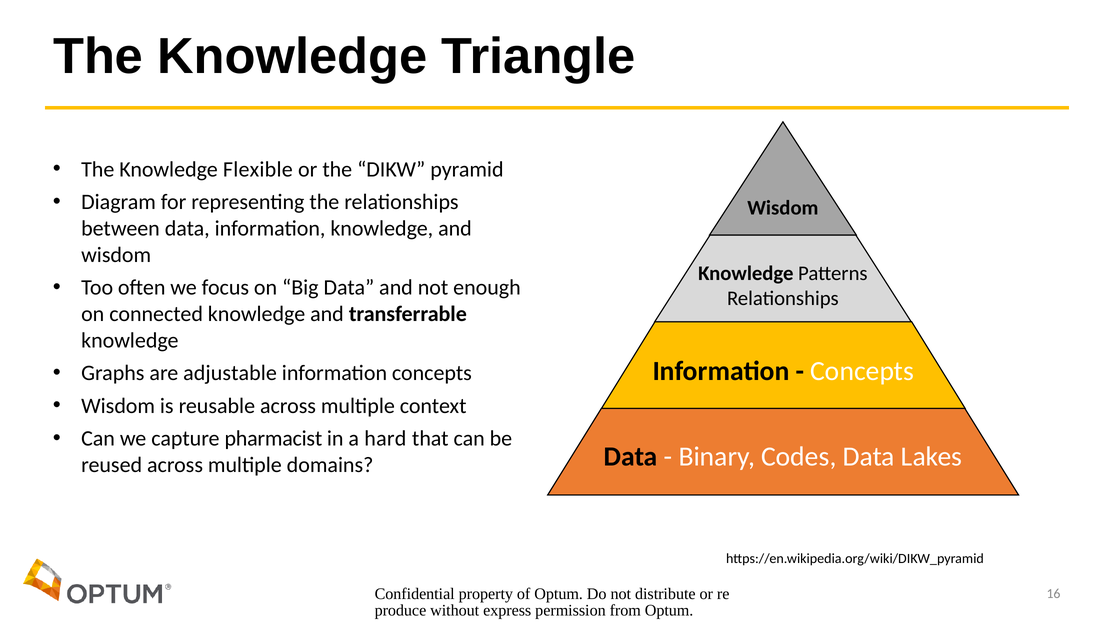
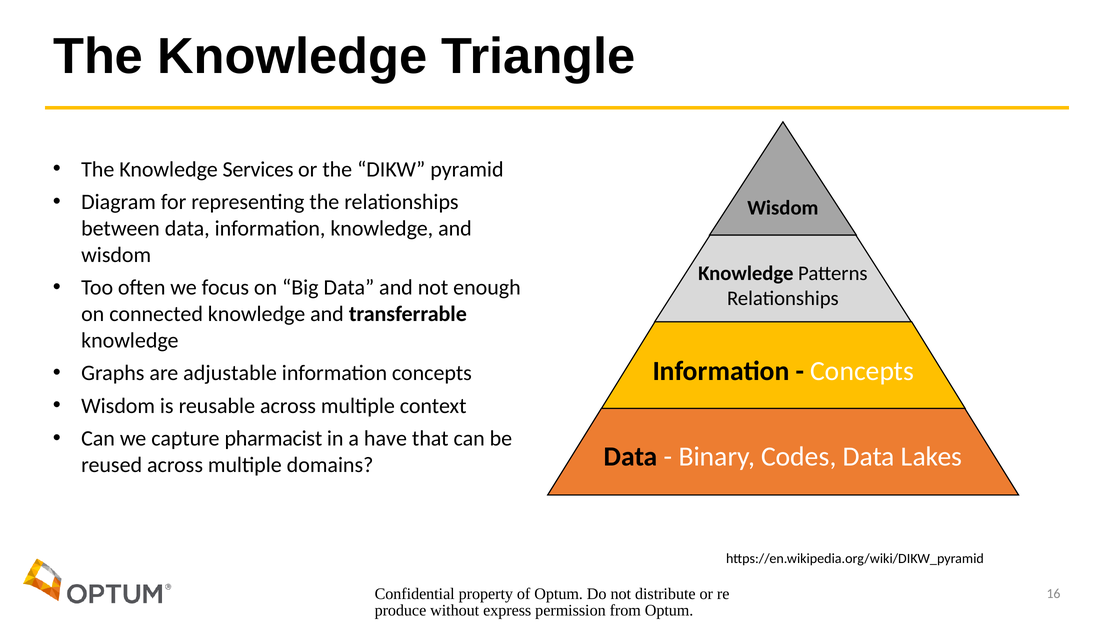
Flexible: Flexible -> Services (258, 169)
hard: hard -> have (385, 439)
